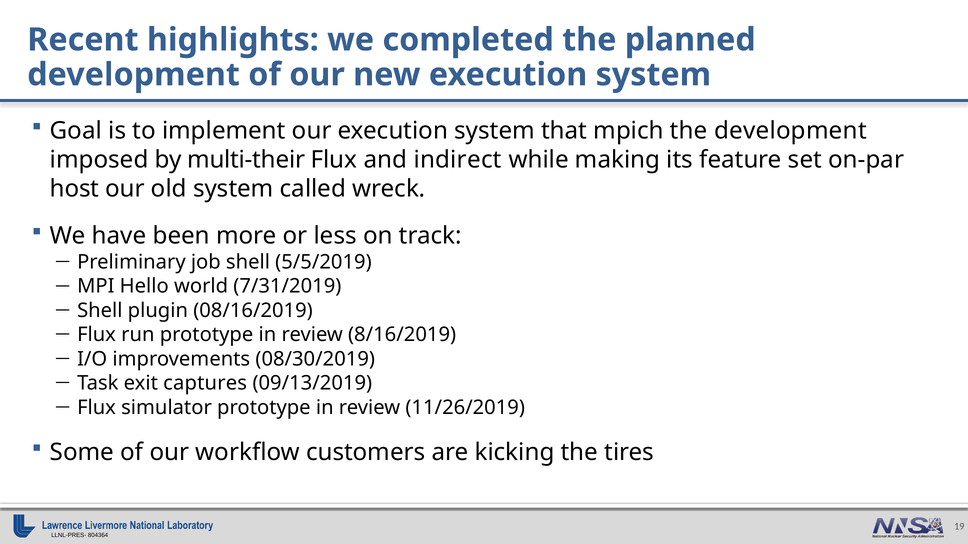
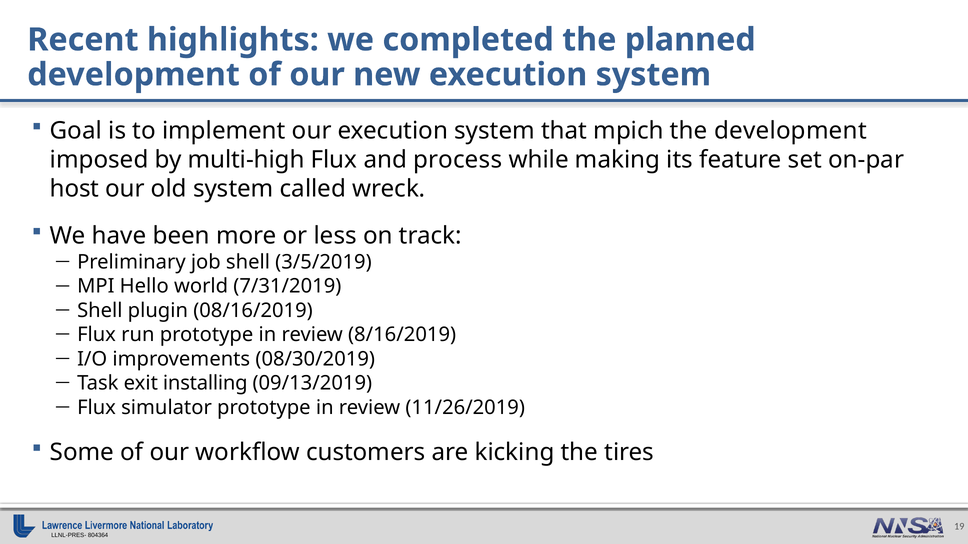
multi-their: multi-their -> multi-high (246, 160)
indirect: indirect -> process (458, 160)
5/5/2019: 5/5/2019 -> 3/5/2019 (323, 262)
captures: captures -> installing (205, 383)
